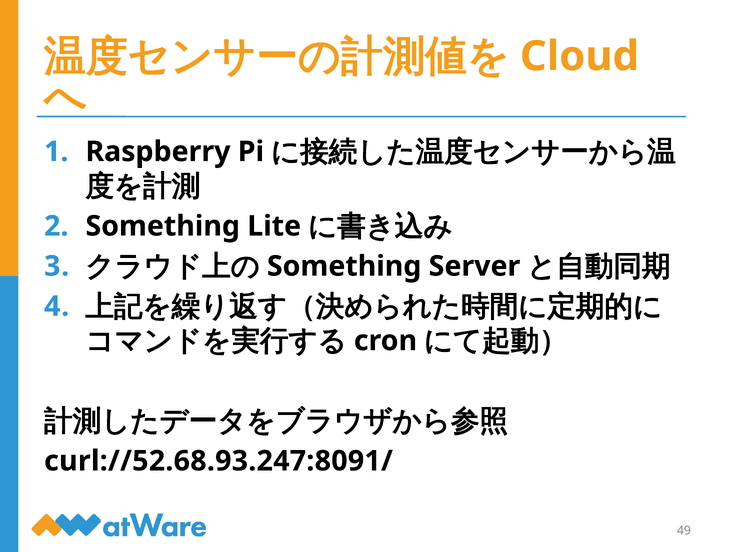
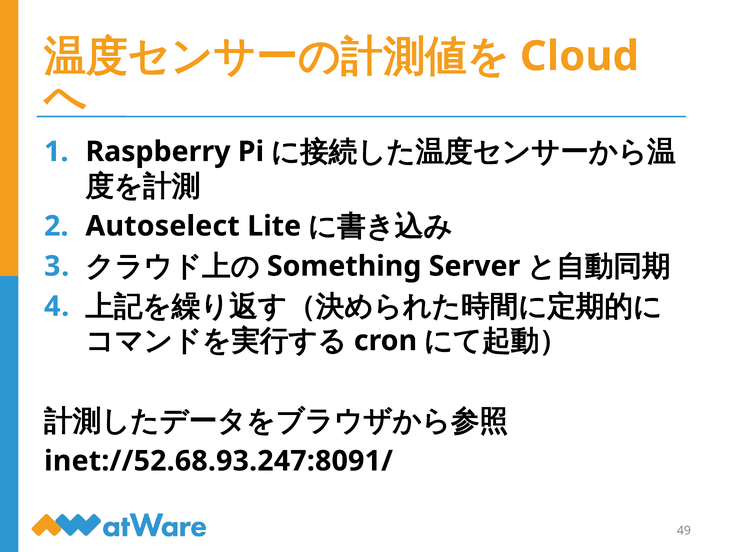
Something: Something -> Autoselect (163, 226)
curl://52.68.93.247:8091/: curl://52.68.93.247:8091/ -> inet://52.68.93.247:8091/ (219, 460)
